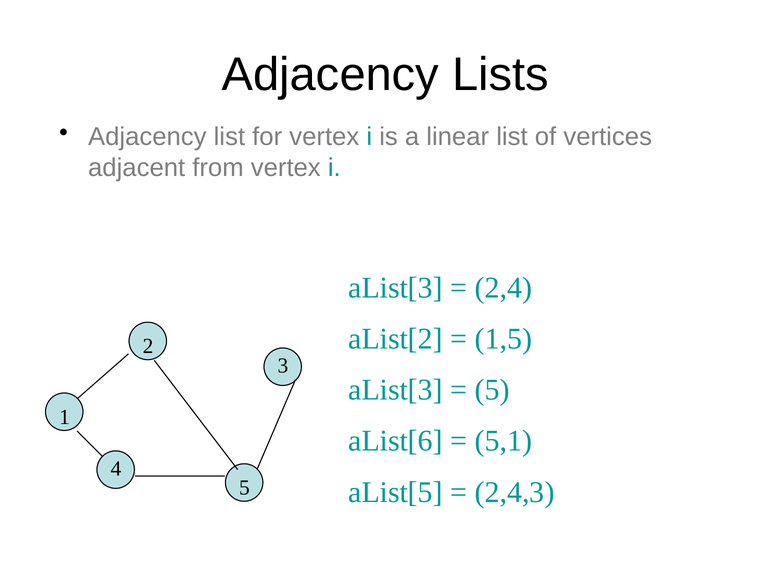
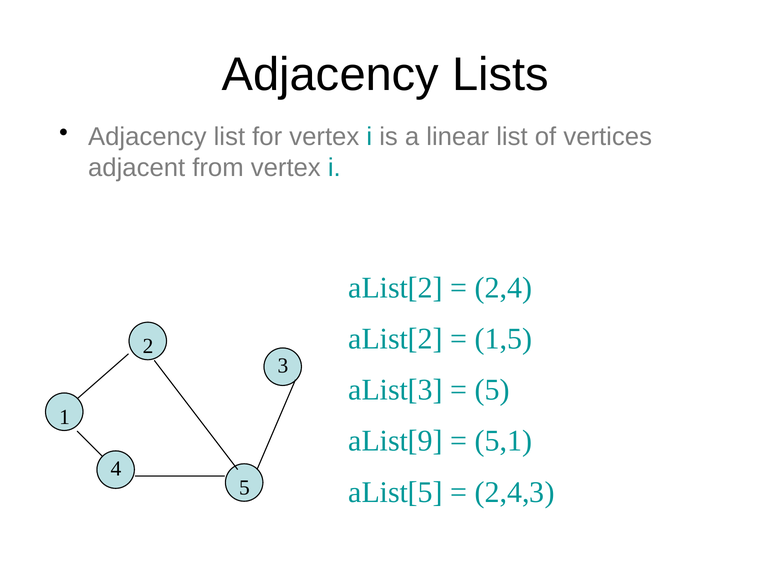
aList[3: aList[3 -> aList[2 (396, 288)
aList[6: aList[6 -> aList[9 (396, 441)
